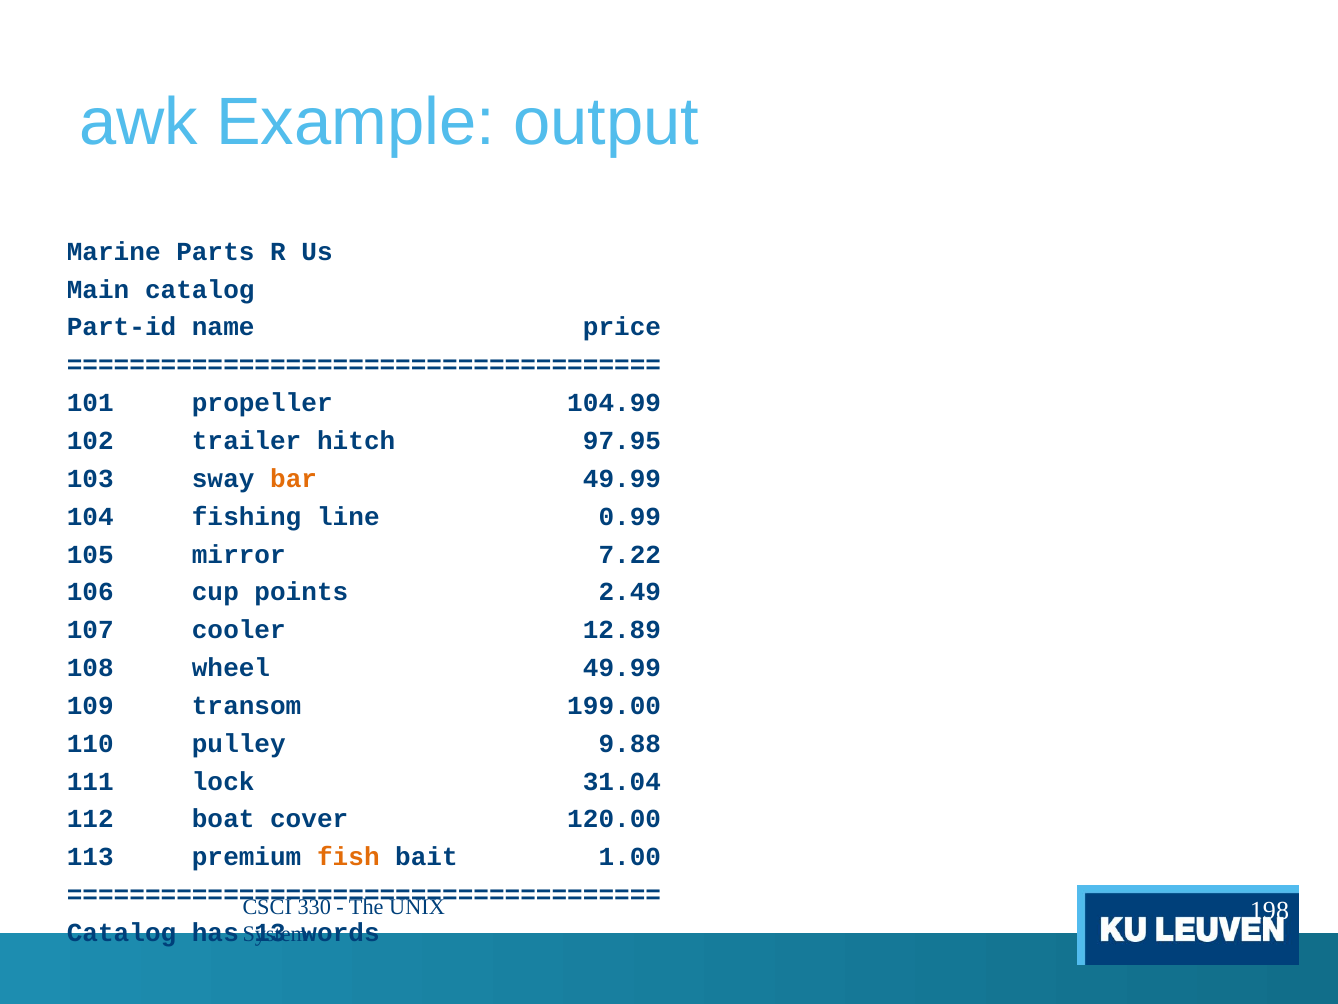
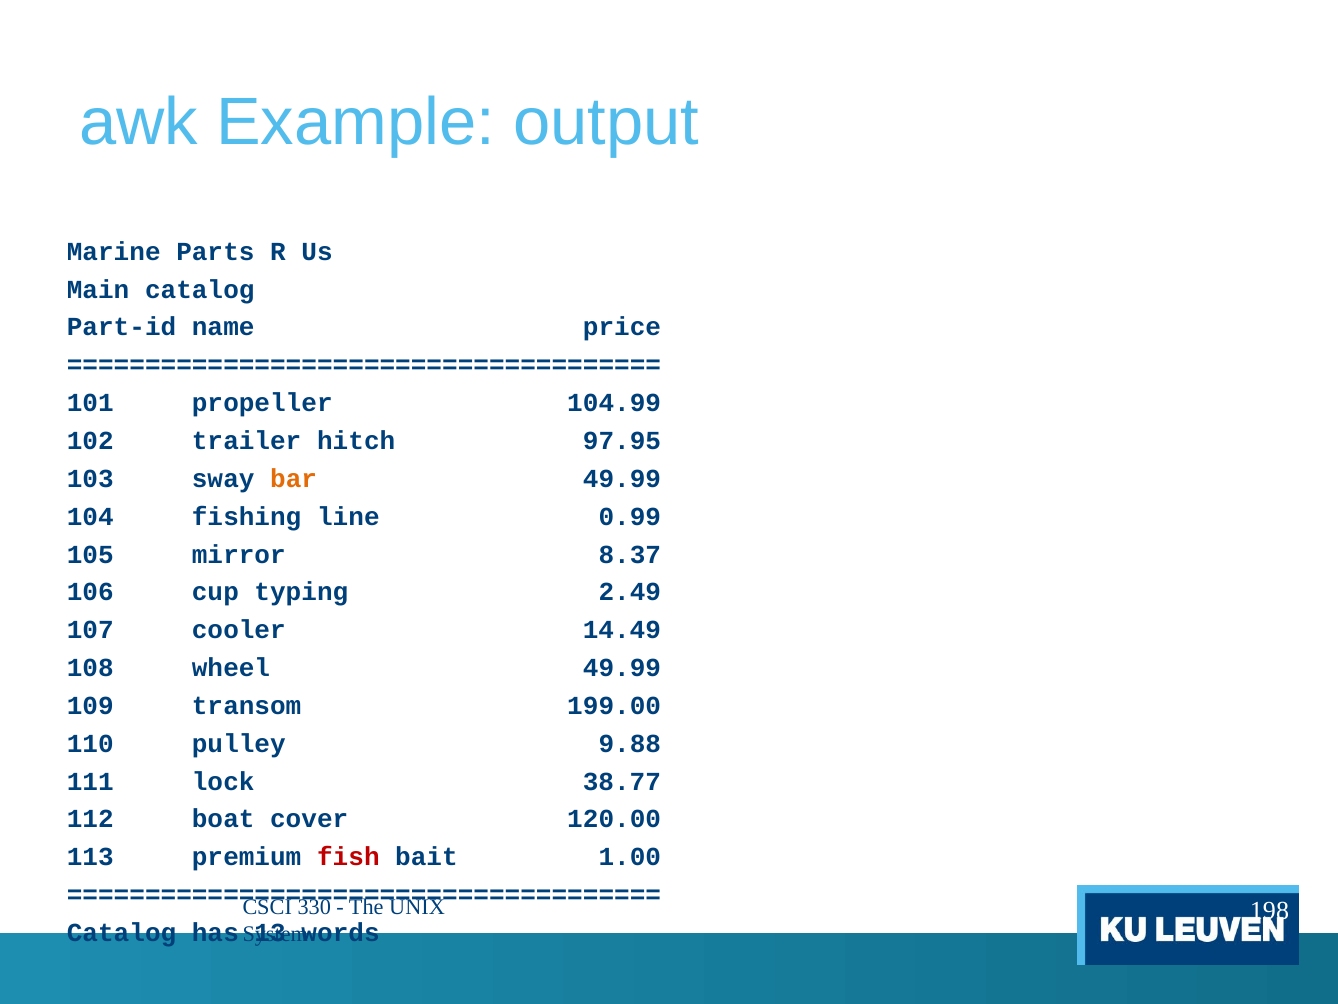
7.22: 7.22 -> 8.37 (630, 554)
points: points -> typing (301, 592)
12.89: 12.89 -> 14.49 (622, 630)
31.04: 31.04 -> 38.77 (622, 781)
fish colour: orange -> red (348, 857)
